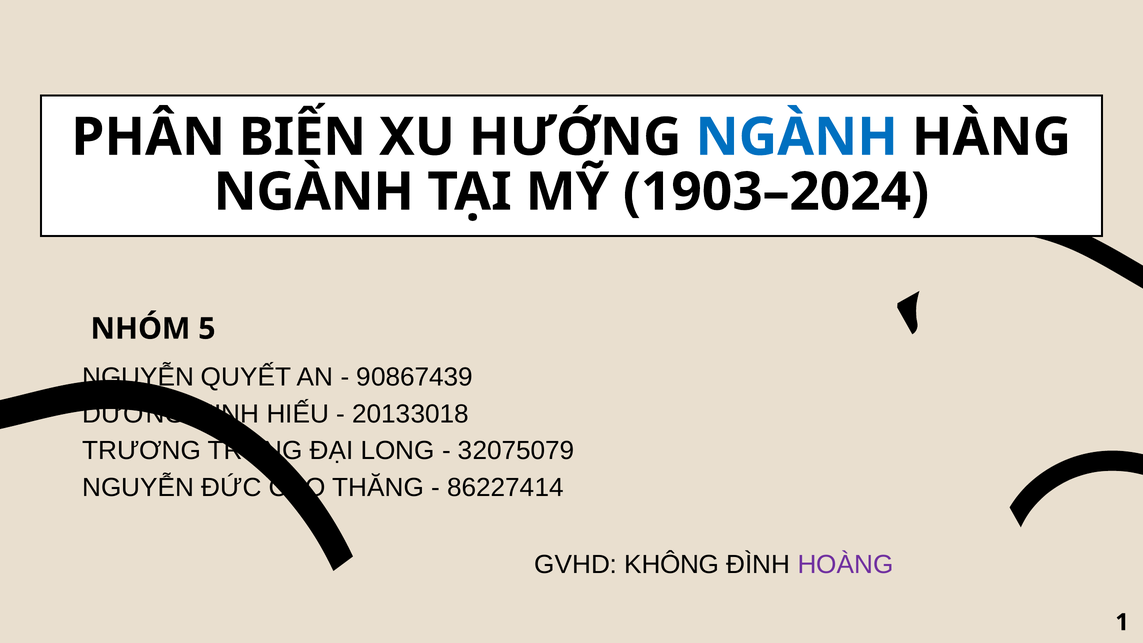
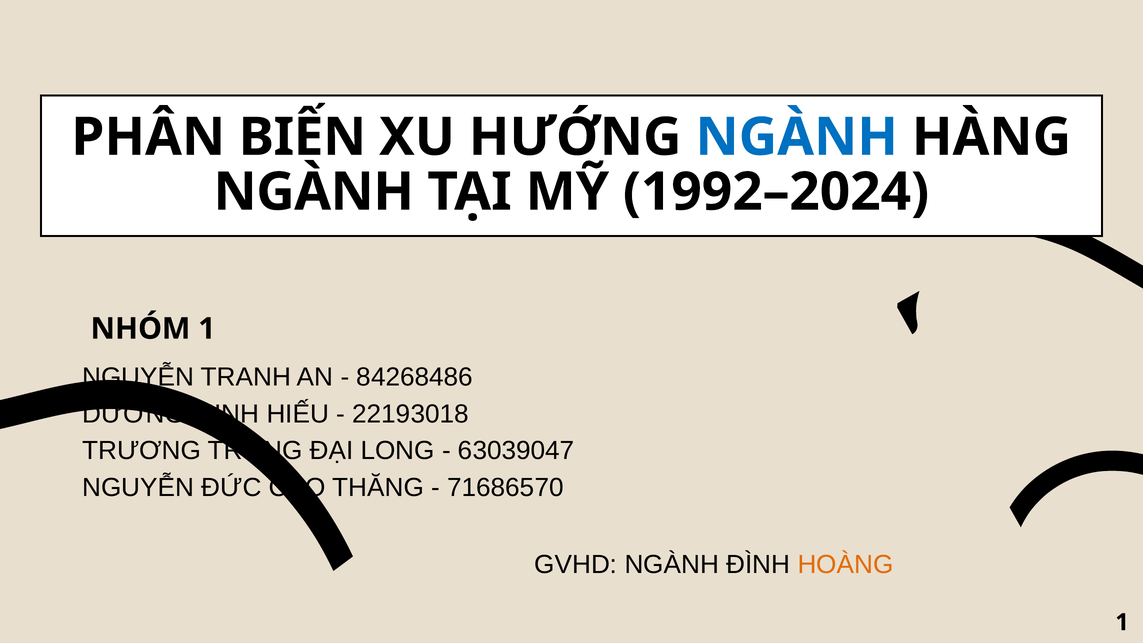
1903–2024: 1903–2024 -> 1992–2024 (776, 192)
NHÓM 5: 5 -> 1 (207, 329)
QUYẾT: QUYẾT -> TRANH (246, 377)
90867439: 90867439 -> 84268486 (415, 377)
20133018: 20133018 -> 22193018 (411, 414)
32075079: 32075079 -> 63039047 (516, 451)
86227414: 86227414 -> 71686570 (505, 487)
GVHD KHÔNG: KHÔNG -> NGÀNH (672, 564)
HOÀNG colour: purple -> orange (845, 564)
